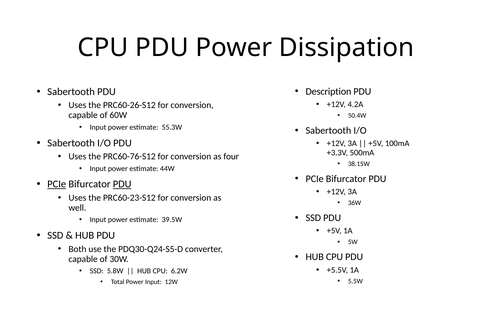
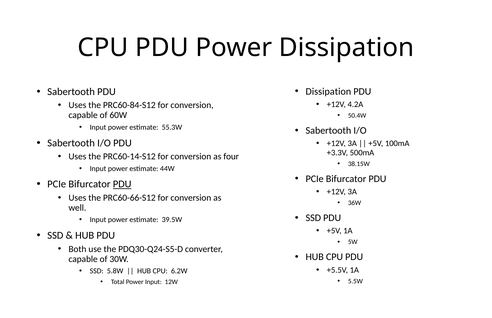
Description: Description -> Dissipation (328, 92)
PRC60-26-S12: PRC60-26-S12 -> PRC60-84-S12 (129, 105)
PRC60-76-S12: PRC60-76-S12 -> PRC60-14-S12 (129, 157)
PCIe underline: present -> none (57, 184)
PRC60-23-S12: PRC60-23-S12 -> PRC60-66-S12 (129, 198)
